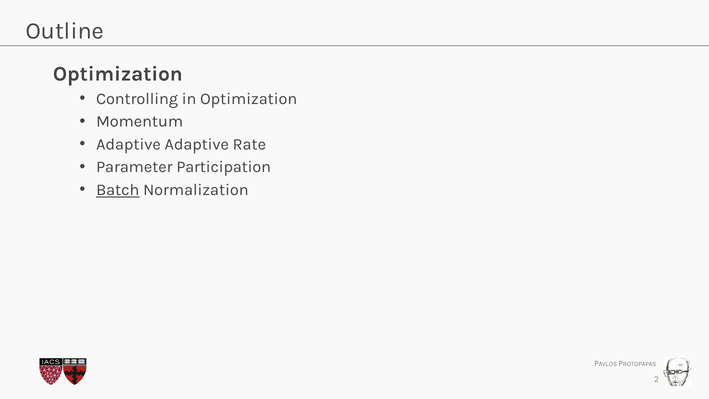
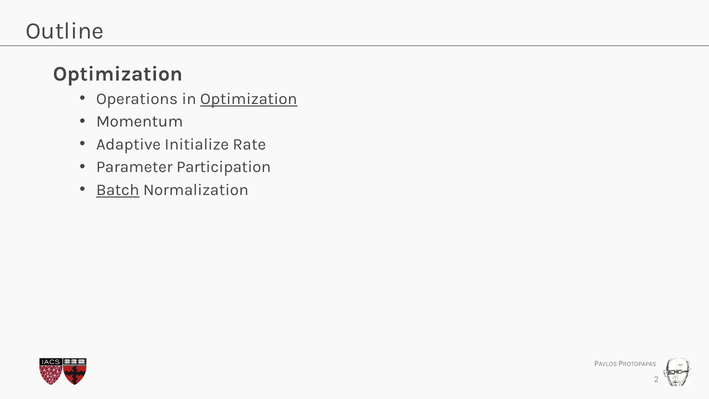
Controlling: Controlling -> Operations (137, 99)
Optimization underline: none -> present (249, 99)
Adaptive Adaptive: Adaptive -> Initialize (197, 144)
